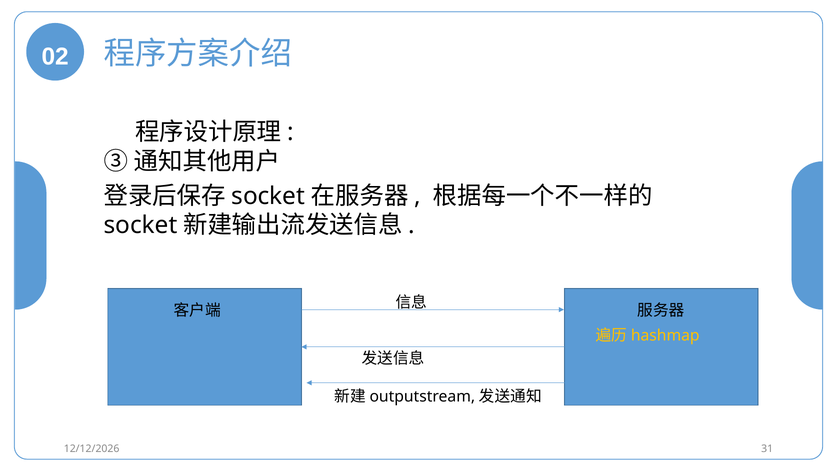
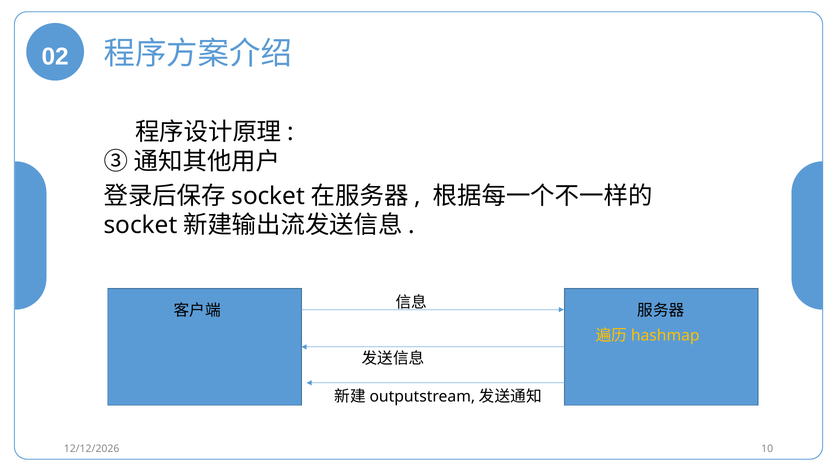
31: 31 -> 10 (767, 449)
